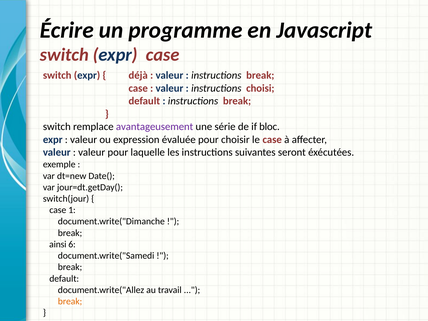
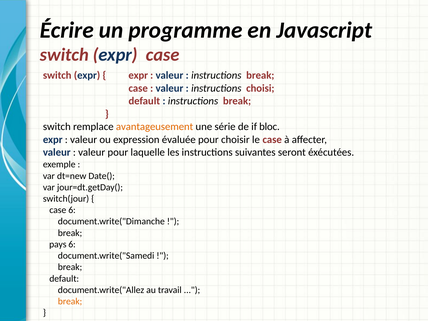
déjà: déjà -> expr (138, 75)
avantageusement colour: purple -> orange (155, 127)
case 1: 1 -> 6 (72, 210)
ainsi: ainsi -> pays (58, 244)
